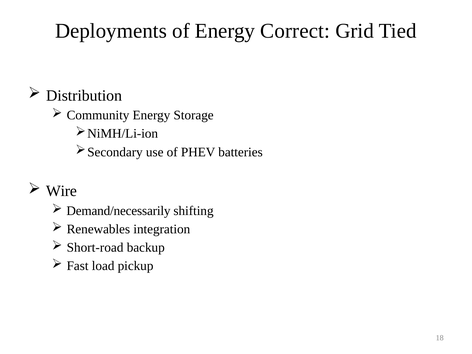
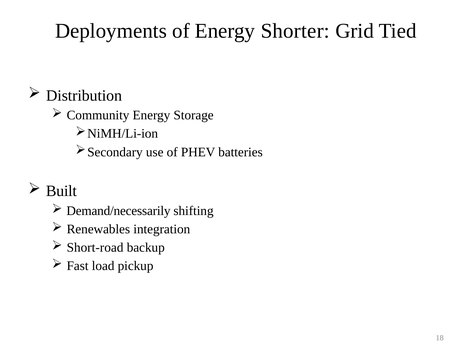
Correct: Correct -> Shorter (295, 31)
Wire: Wire -> Built (61, 191)
